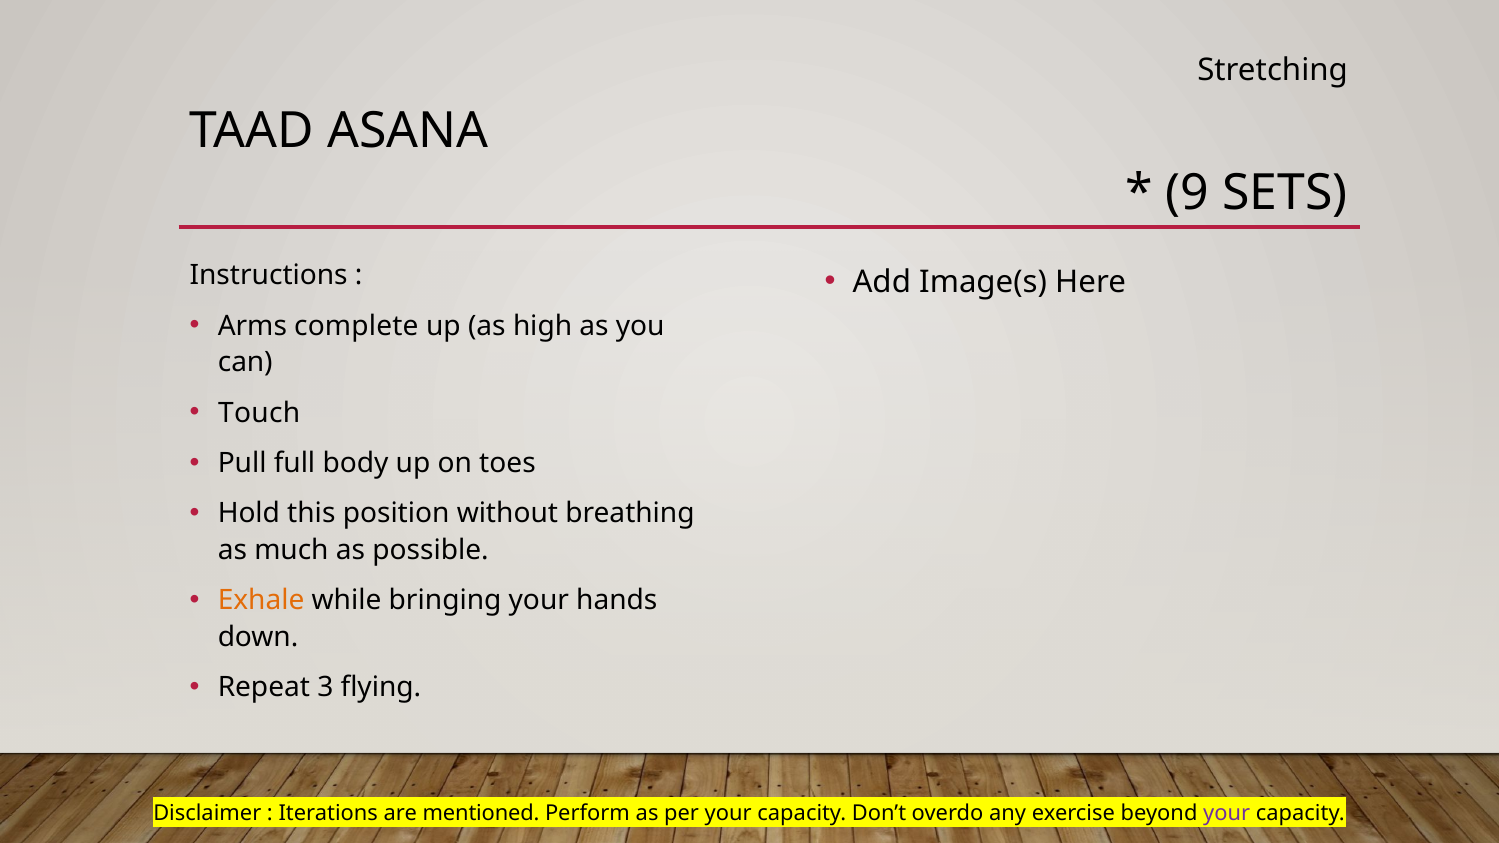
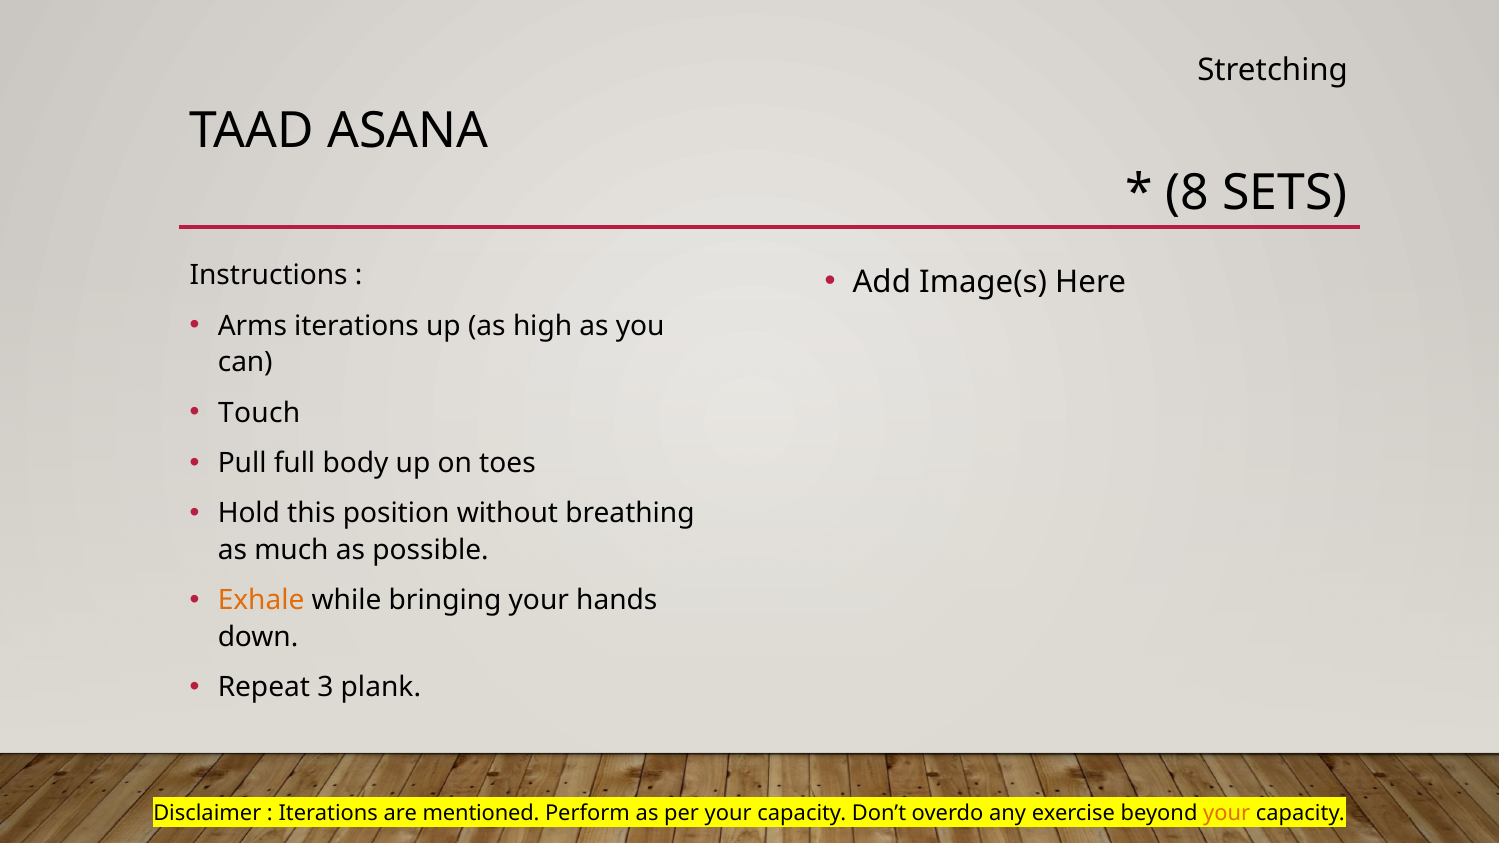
9: 9 -> 8 (1188, 193)
Arms complete: complete -> iterations (356, 326)
flying: flying -> plank (381, 687)
your colour: purple -> orange (1227, 813)
